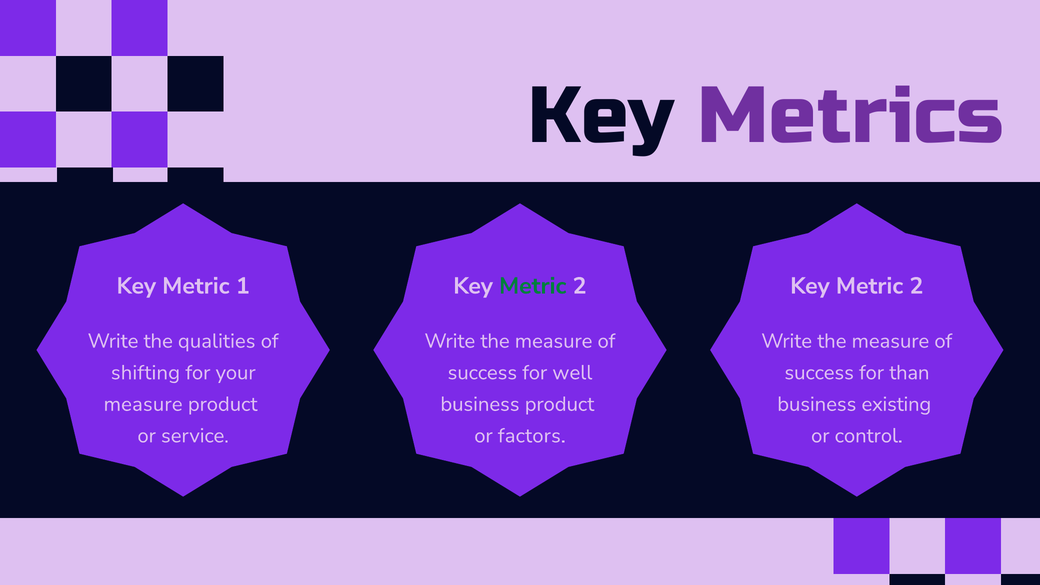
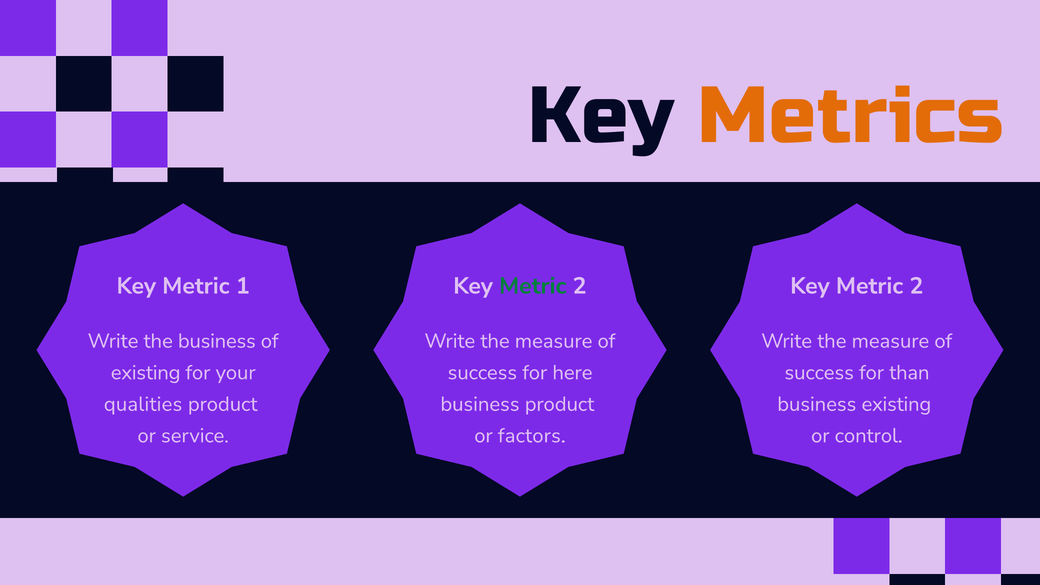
Metrics colour: purple -> orange (850, 116)
the qualities: qualities -> business (217, 341)
shifting: shifting -> existing (146, 373)
well: well -> here (572, 373)
measure: measure -> qualities (143, 404)
